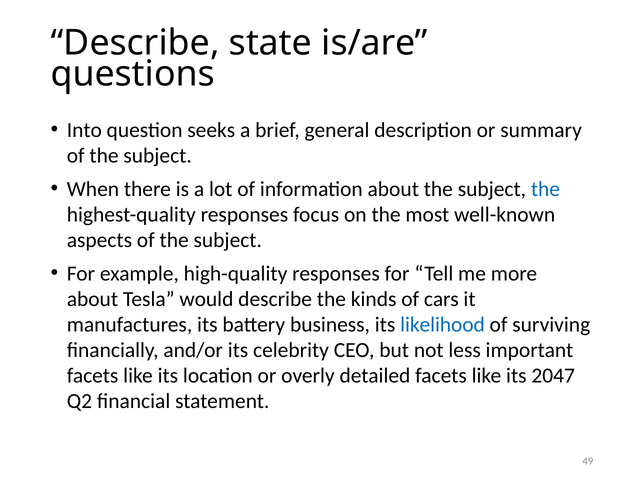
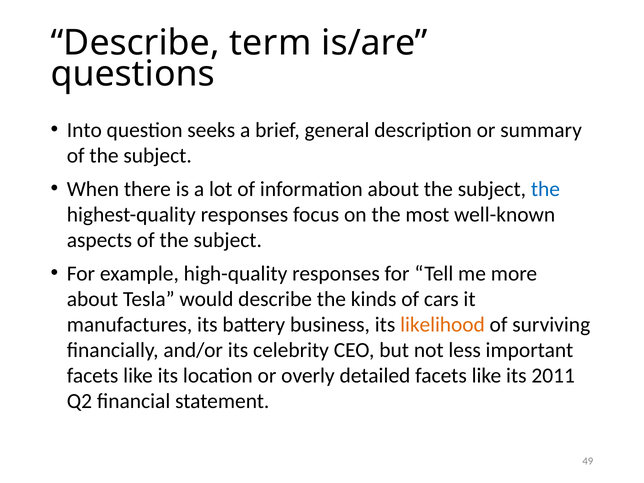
state: state -> term (270, 43)
likelihood colour: blue -> orange (443, 324)
2047: 2047 -> 2011 (553, 375)
